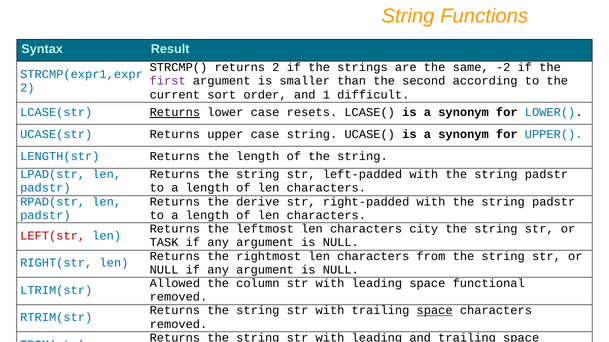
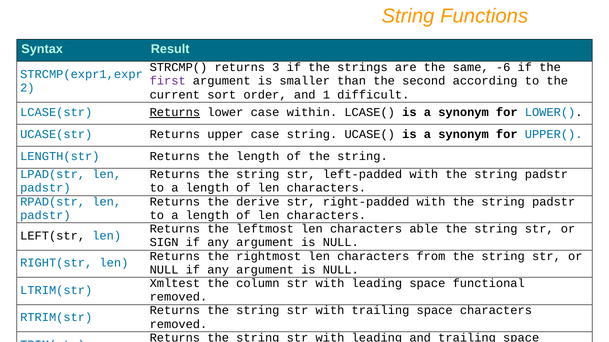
returns 2: 2 -> 3 (276, 67)
-2: -2 -> -6 (503, 67)
resets: resets -> within (312, 113)
city: city -> able (424, 229)
LEFT(str colour: red -> black (53, 236)
TASK: TASK -> SIGN (164, 243)
Allowed: Allowed -> Xmltest (175, 284)
space underline: present -> none (435, 311)
